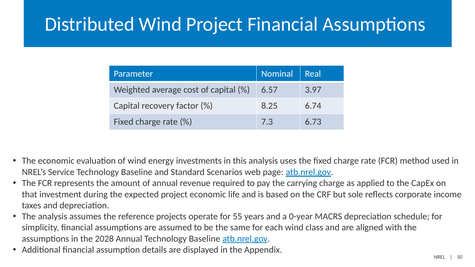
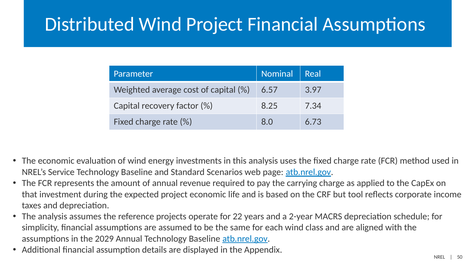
6.74: 6.74 -> 7.34 (313, 106)
7.3: 7.3 -> 8.0 (267, 122)
sole: sole -> tool (356, 194)
55: 55 -> 22 (237, 217)
0-year: 0-year -> 2-year (301, 217)
2028: 2028 -> 2029 (104, 239)
